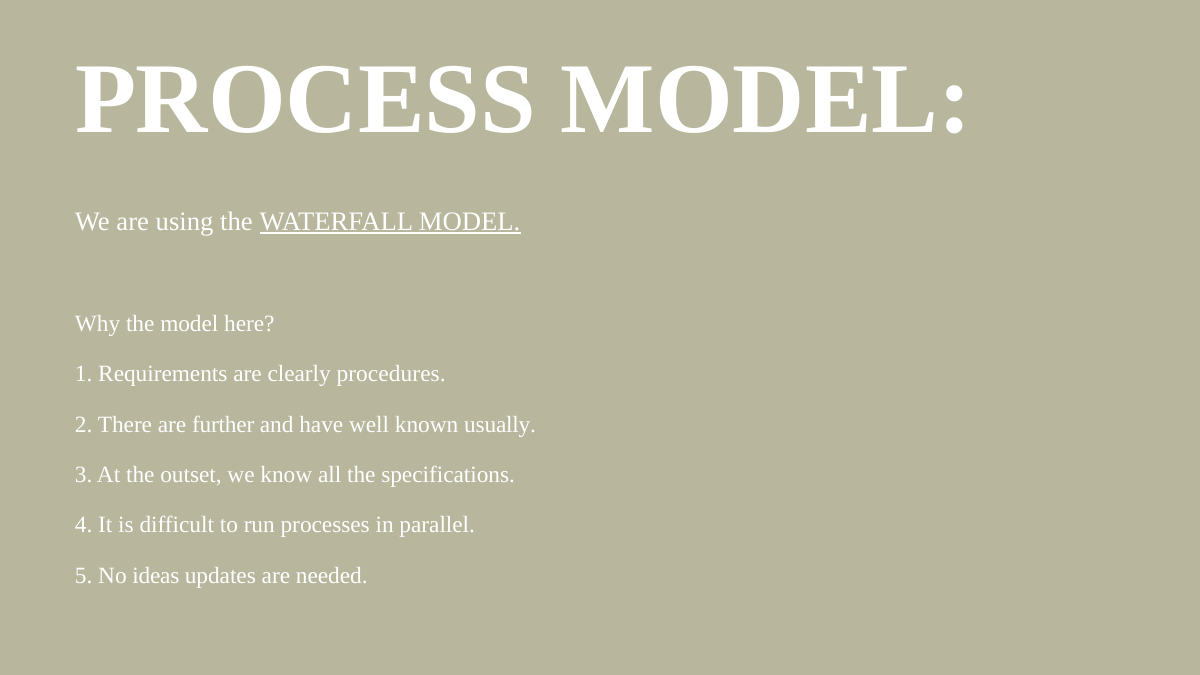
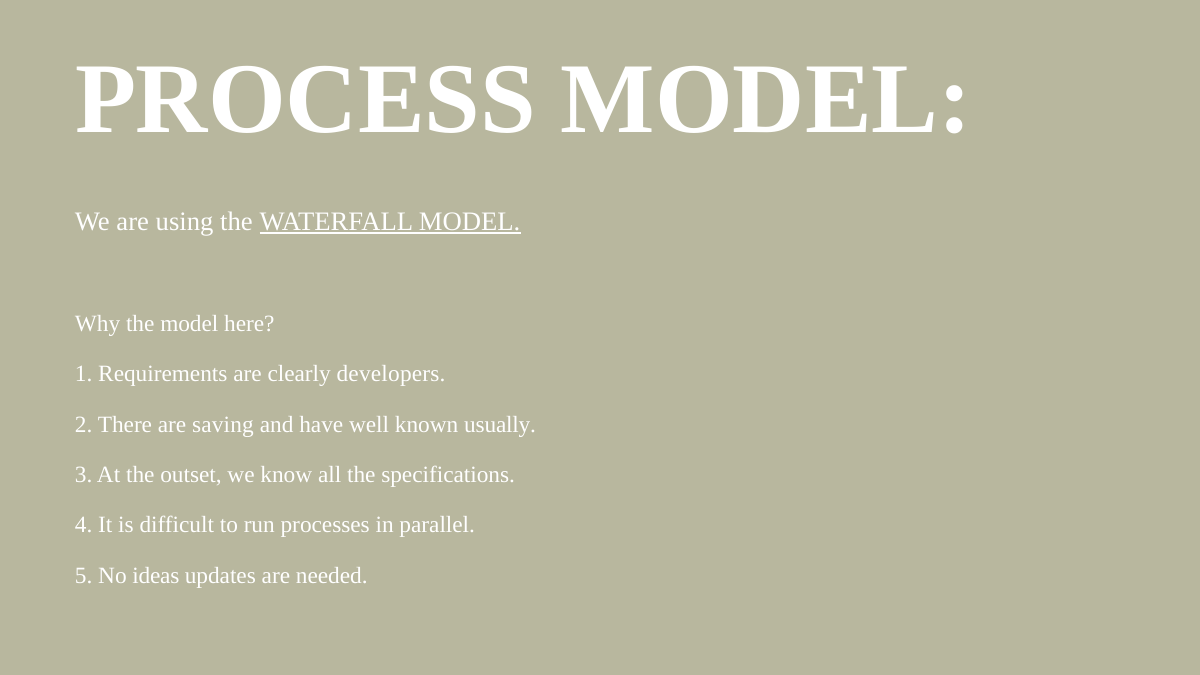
procedures: procedures -> developers (391, 374)
further: further -> saving (223, 425)
